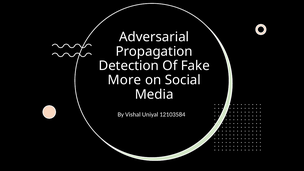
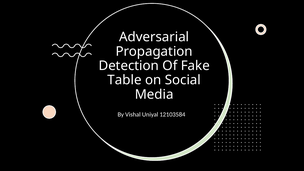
More: More -> Table (125, 80)
